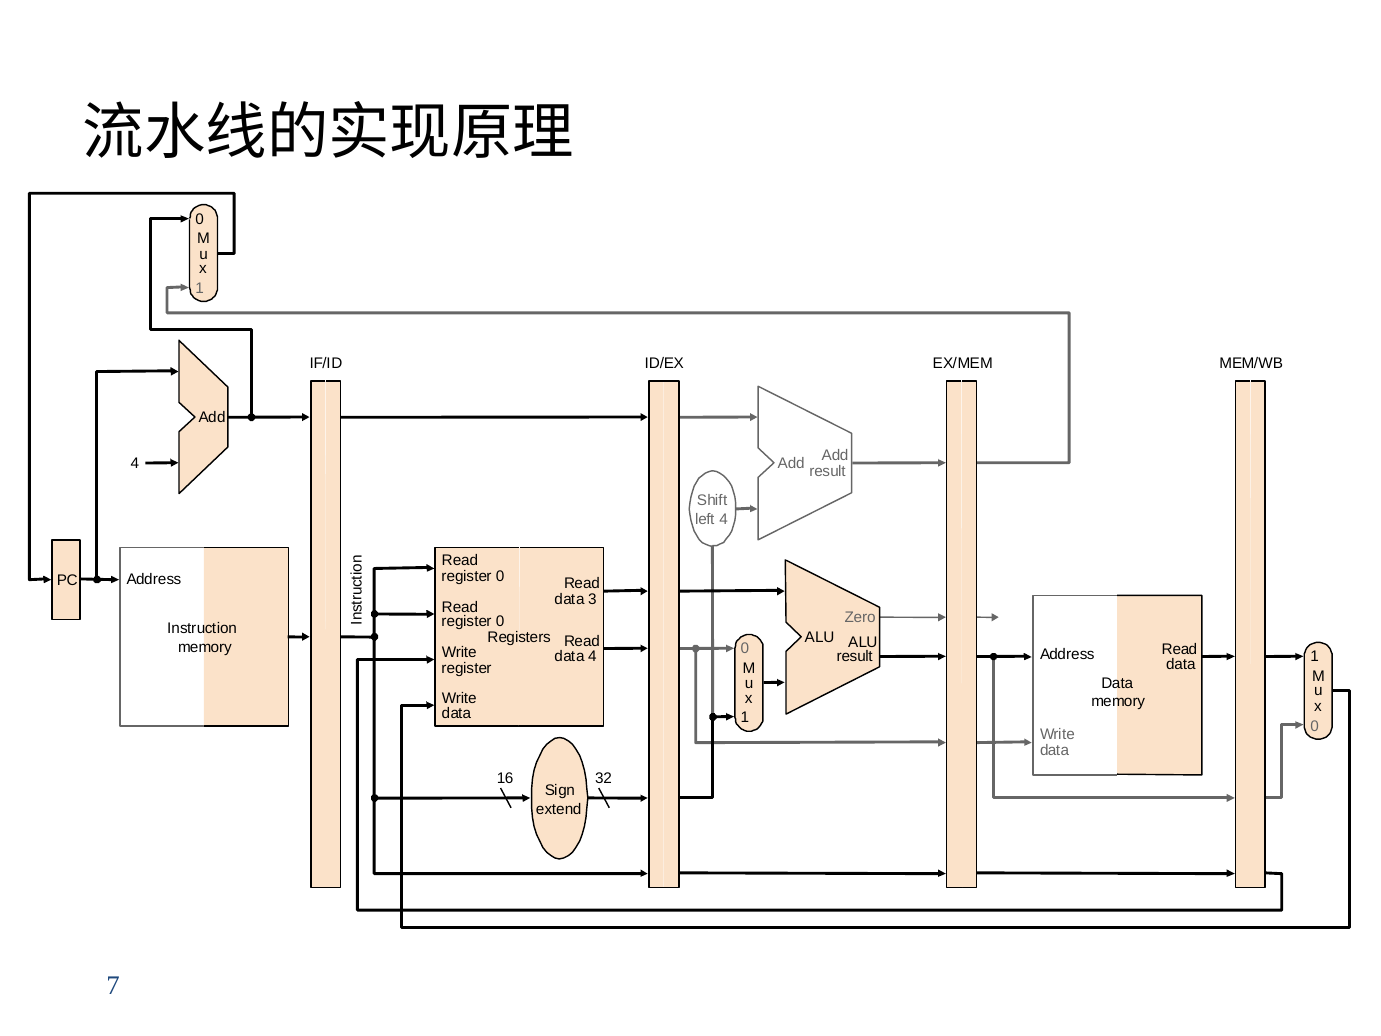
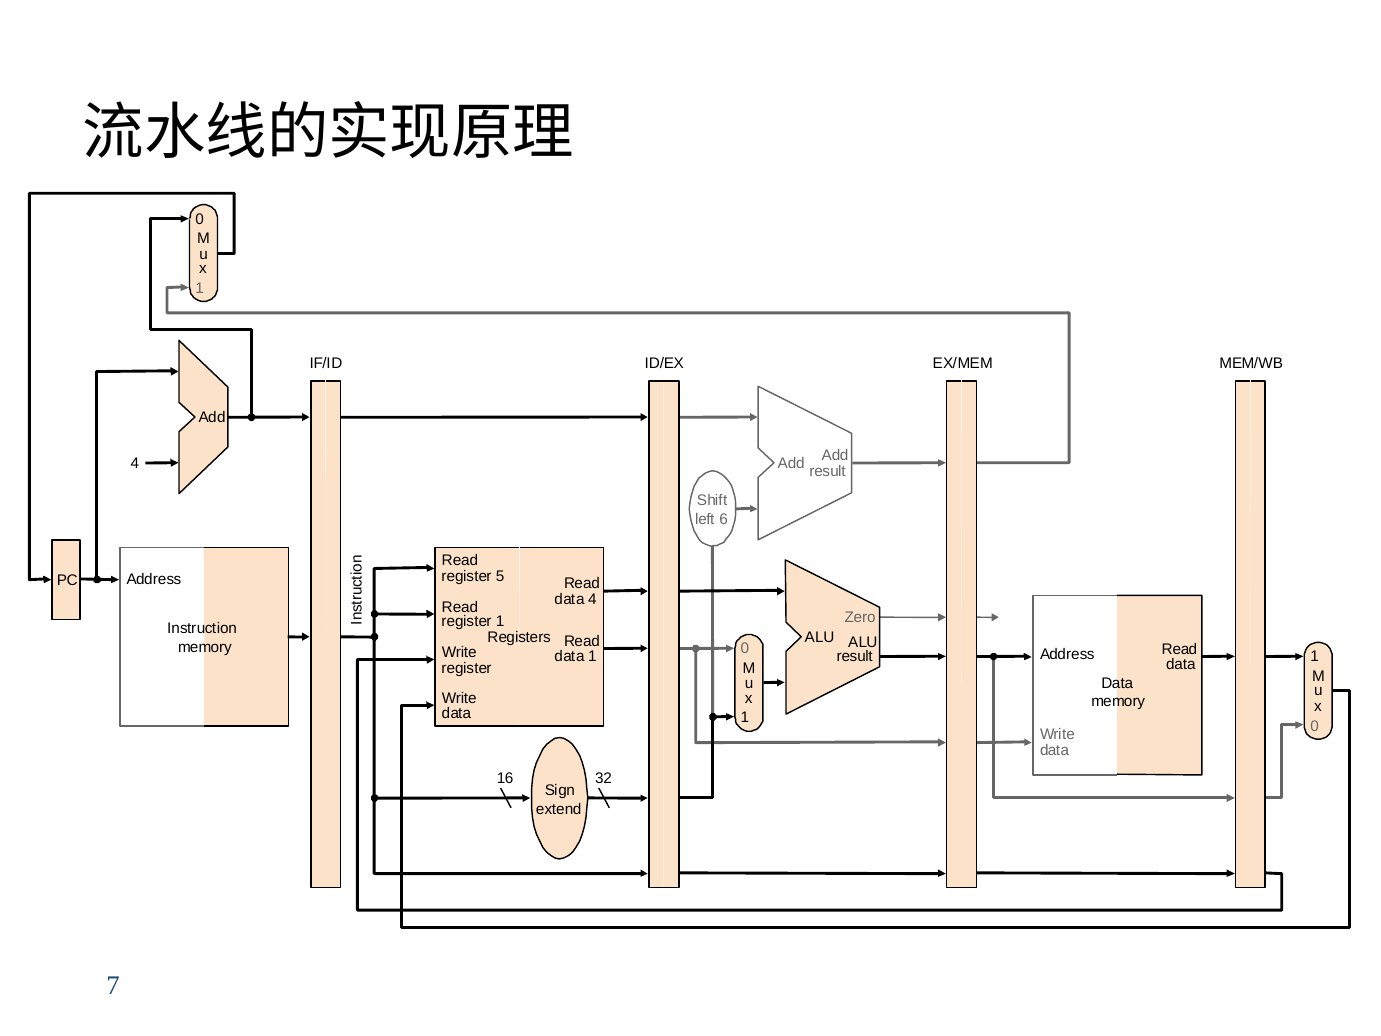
4: 4 -> 6 (724, 519)
0: 0 -> 5 (500, 576)
3: 3 -> 4 (592, 599)
0: 0 -> 1 (500, 622)
4: 4 -> 1 (592, 657)
